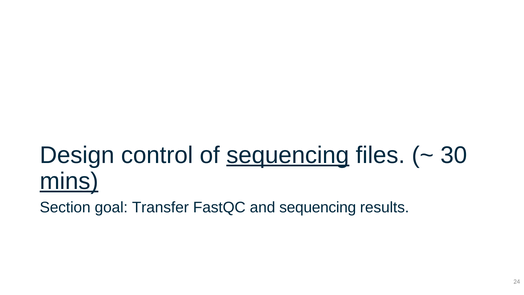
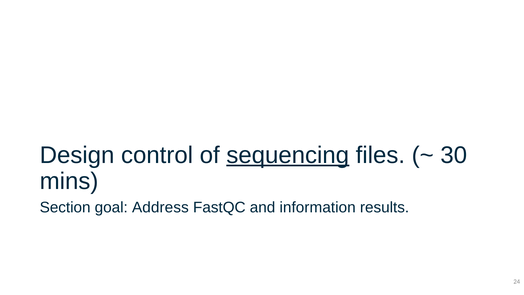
mins underline: present -> none (69, 181)
Transfer: Transfer -> Address (160, 207)
and sequencing: sequencing -> information (318, 207)
